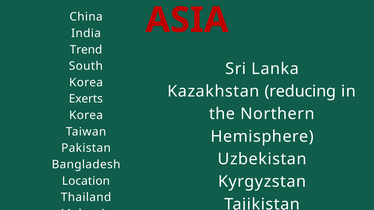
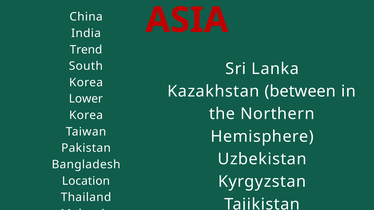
reducing: reducing -> between (300, 91)
Exerts: Exerts -> Lower (86, 99)
